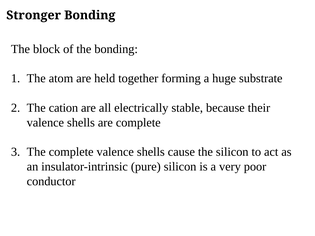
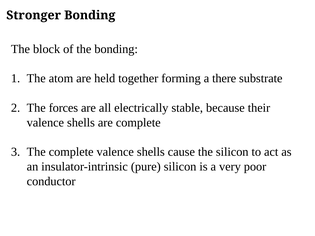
huge: huge -> there (224, 79)
cation: cation -> forces (63, 108)
